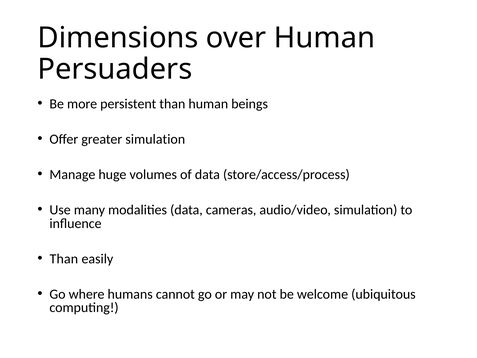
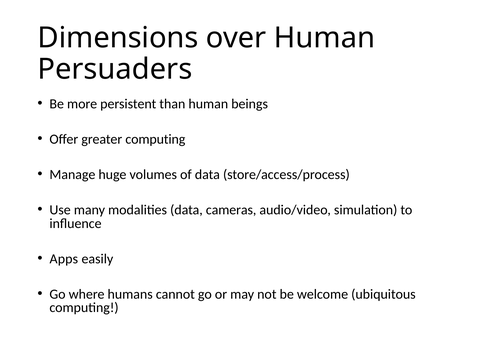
greater simulation: simulation -> computing (155, 139)
Than: Than -> Apps (64, 259)
